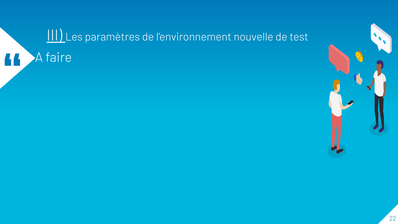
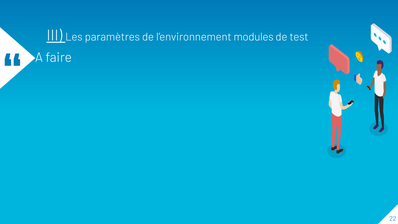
nouvelle: nouvelle -> modules (254, 37)
